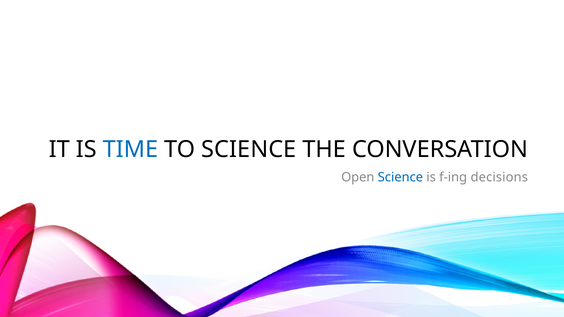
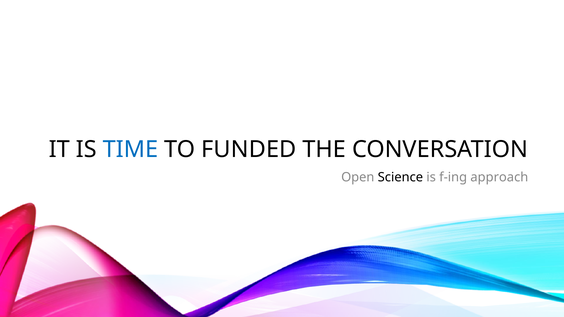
TO SCIENCE: SCIENCE -> FUNDED (249, 150)
Science colour: blue -> black (400, 177)
decisions: decisions -> approach (499, 177)
